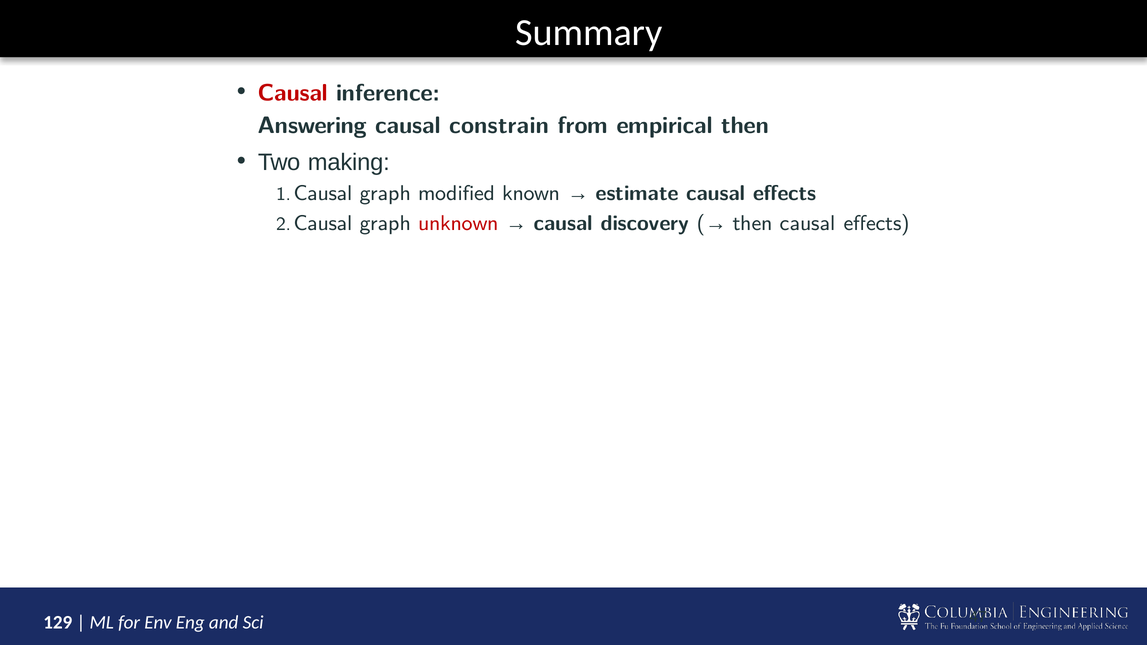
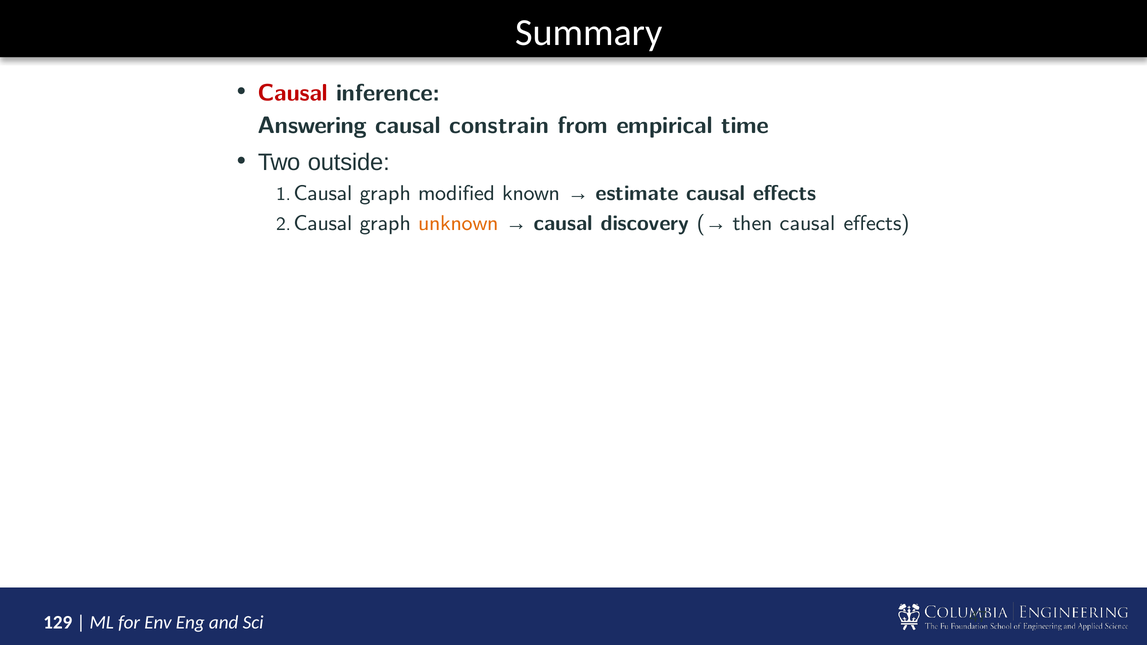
empirical then: then -> time (745, 126)
making: making -> outside (349, 163)
unknown colour: red -> orange (458, 223)
